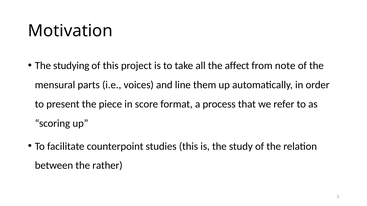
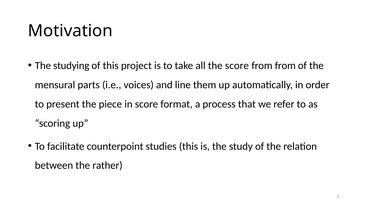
the affect: affect -> score (237, 66)
from note: note -> from (285, 66)
